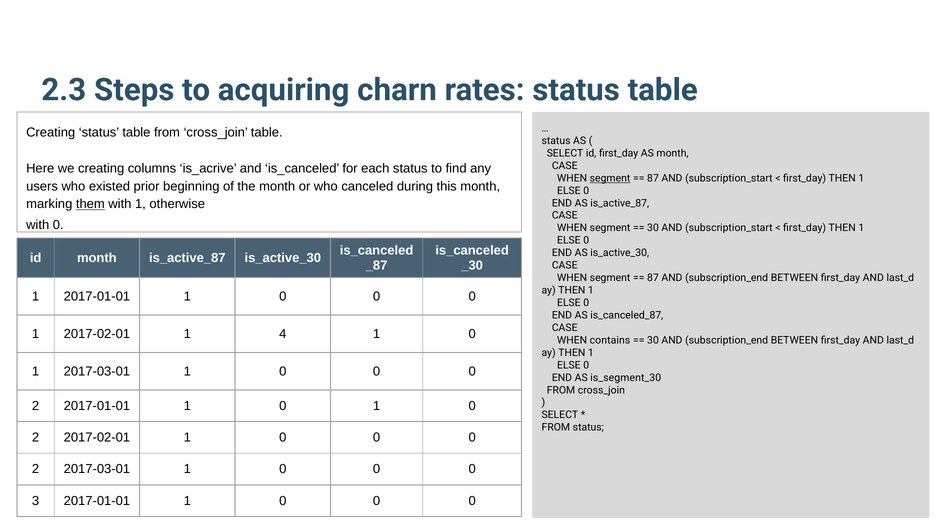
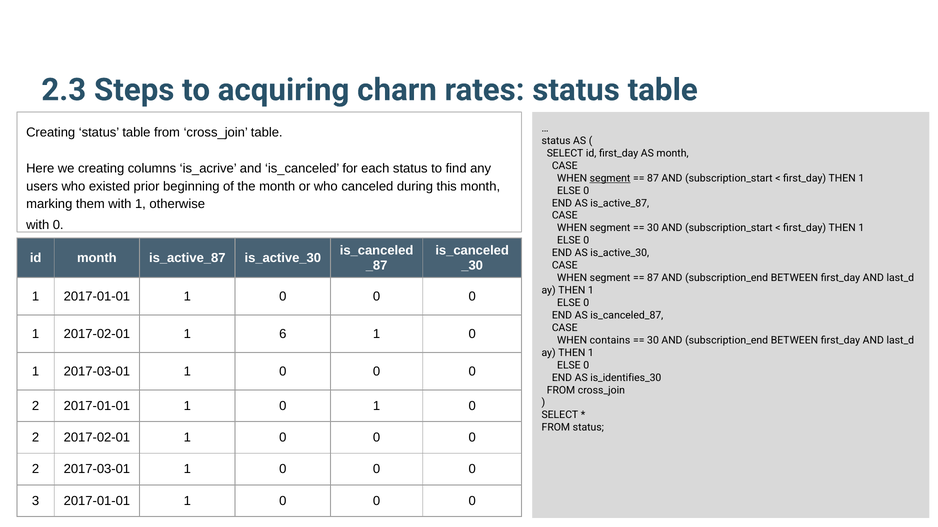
them underline: present -> none (90, 204)
4: 4 -> 6 (283, 334)
is_segment_30: is_segment_30 -> is_identifies_30 (626, 378)
